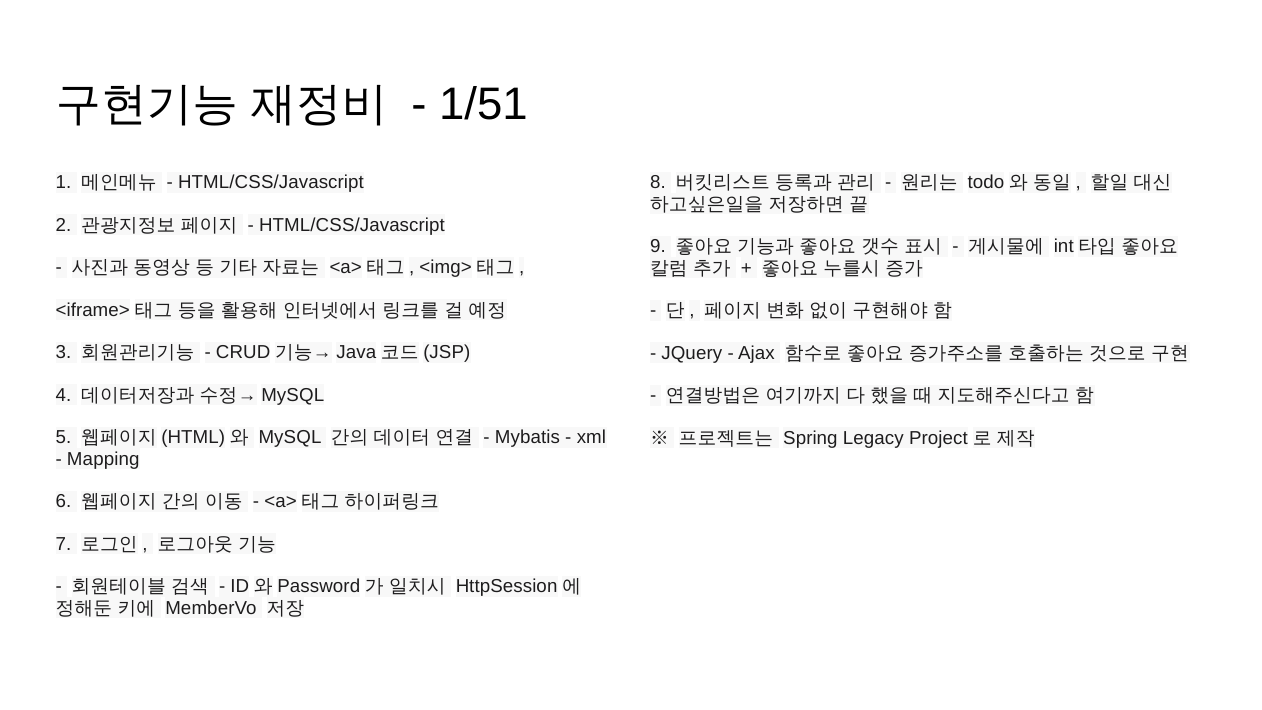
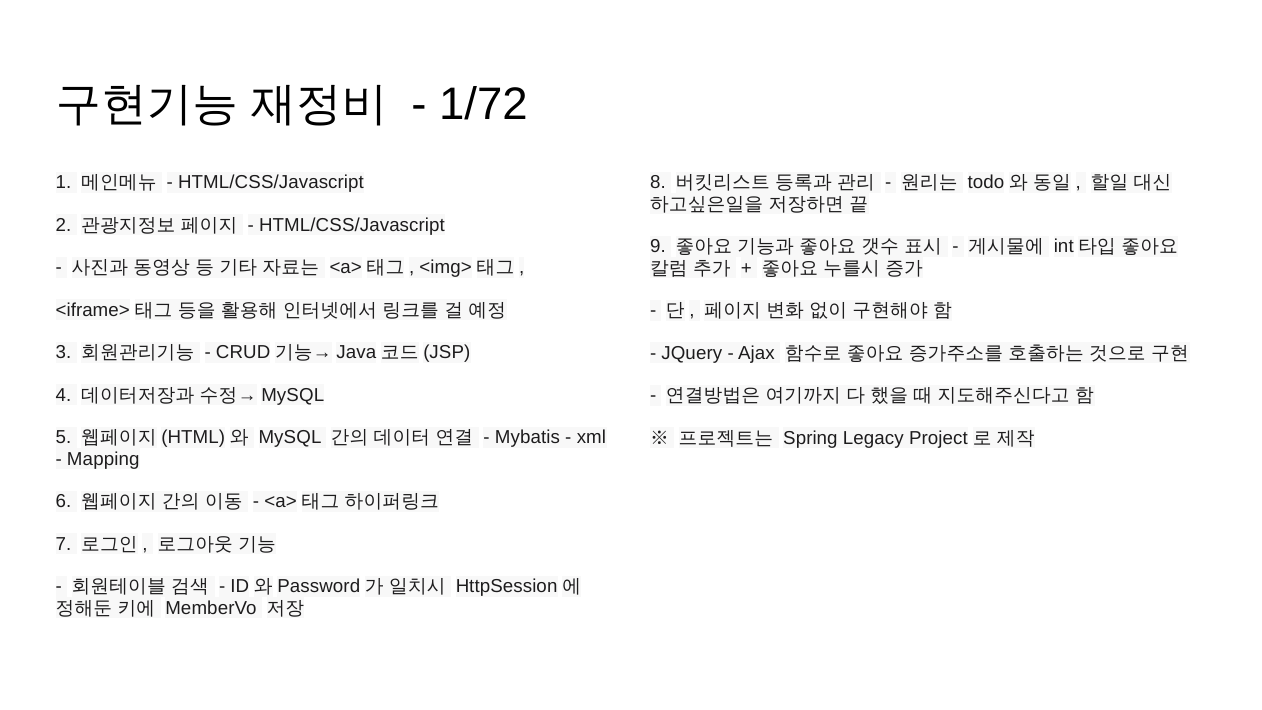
1/51: 1/51 -> 1/72 (483, 105)
